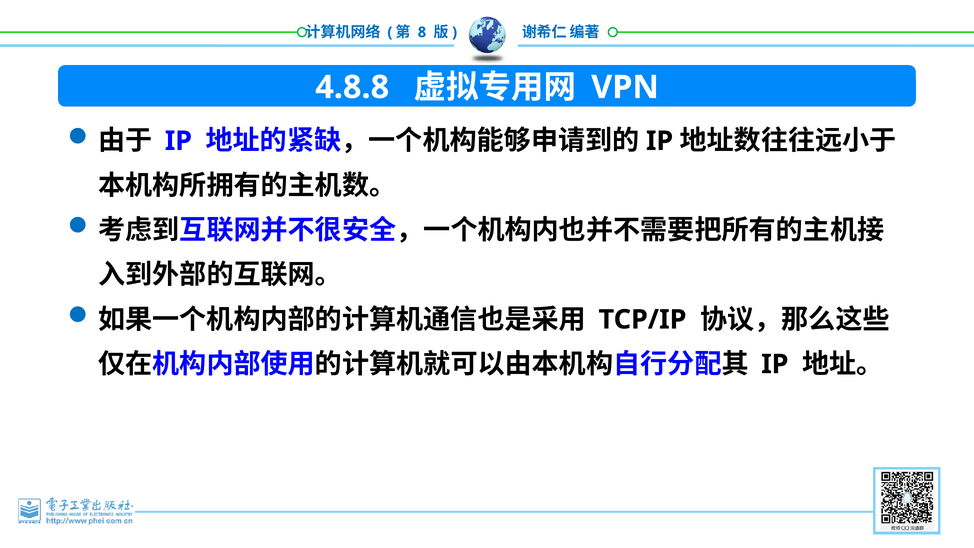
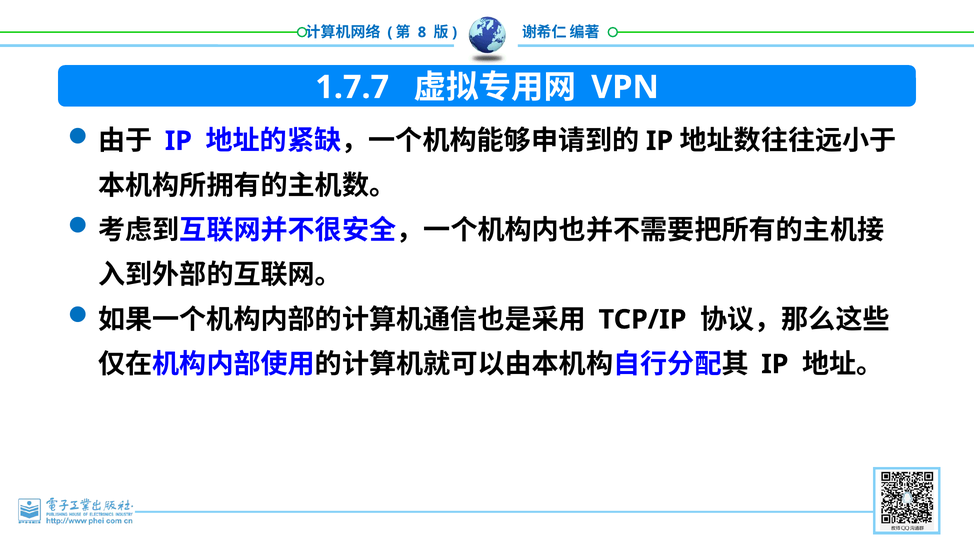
4.8.8: 4.8.8 -> 1.7.7 (352, 87)
